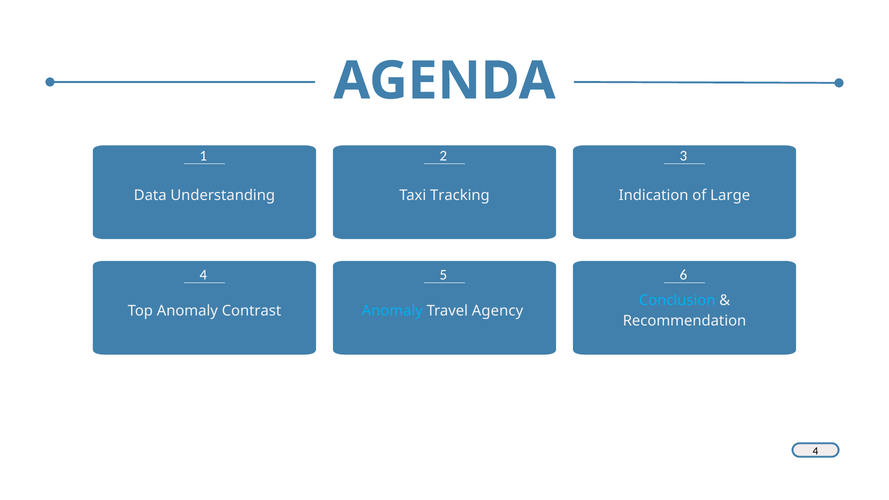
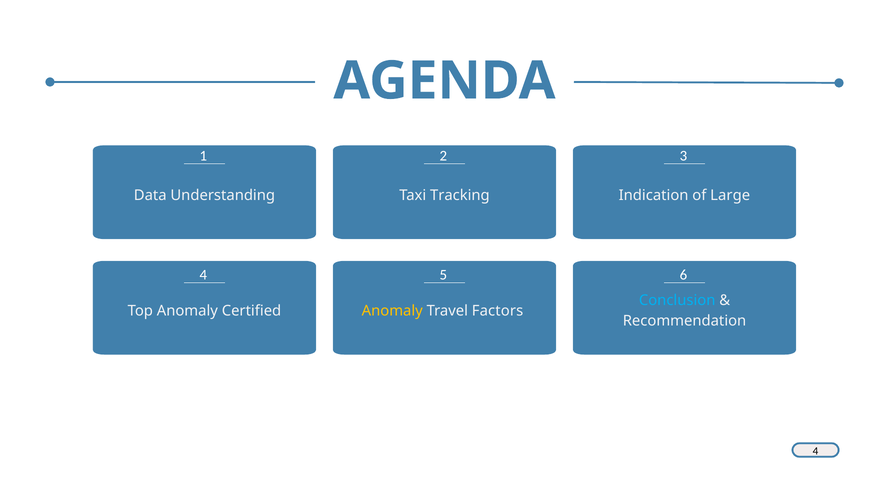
Contrast: Contrast -> Certified (251, 311)
Anomaly colour: light blue -> yellow (392, 311)
Agency: Agency -> Factors (498, 311)
